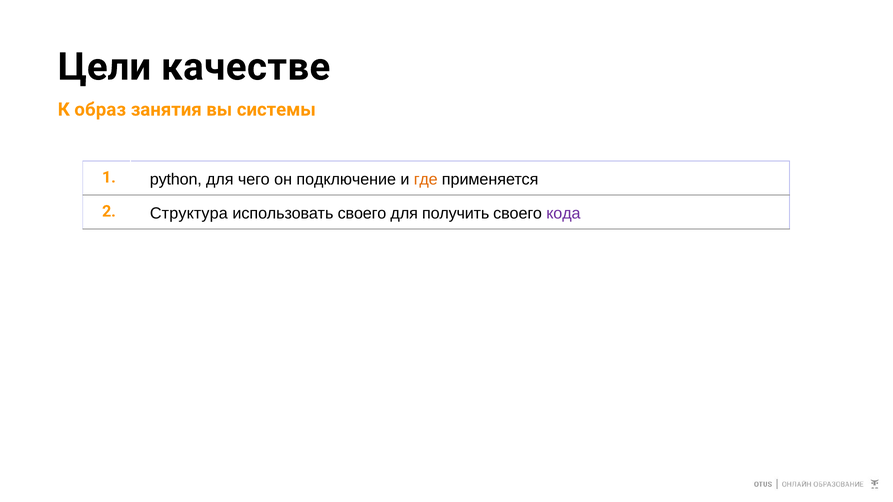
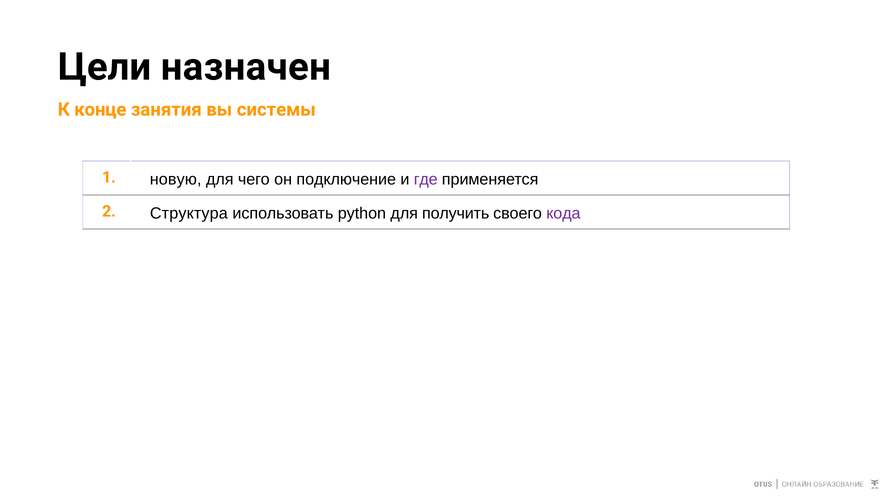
качестве: качестве -> назначен (246, 67)
образ: образ -> конце (100, 110)
python: python -> новую (176, 180)
где colour: orange -> purple (426, 180)
использовать своего: своего -> python (362, 214)
